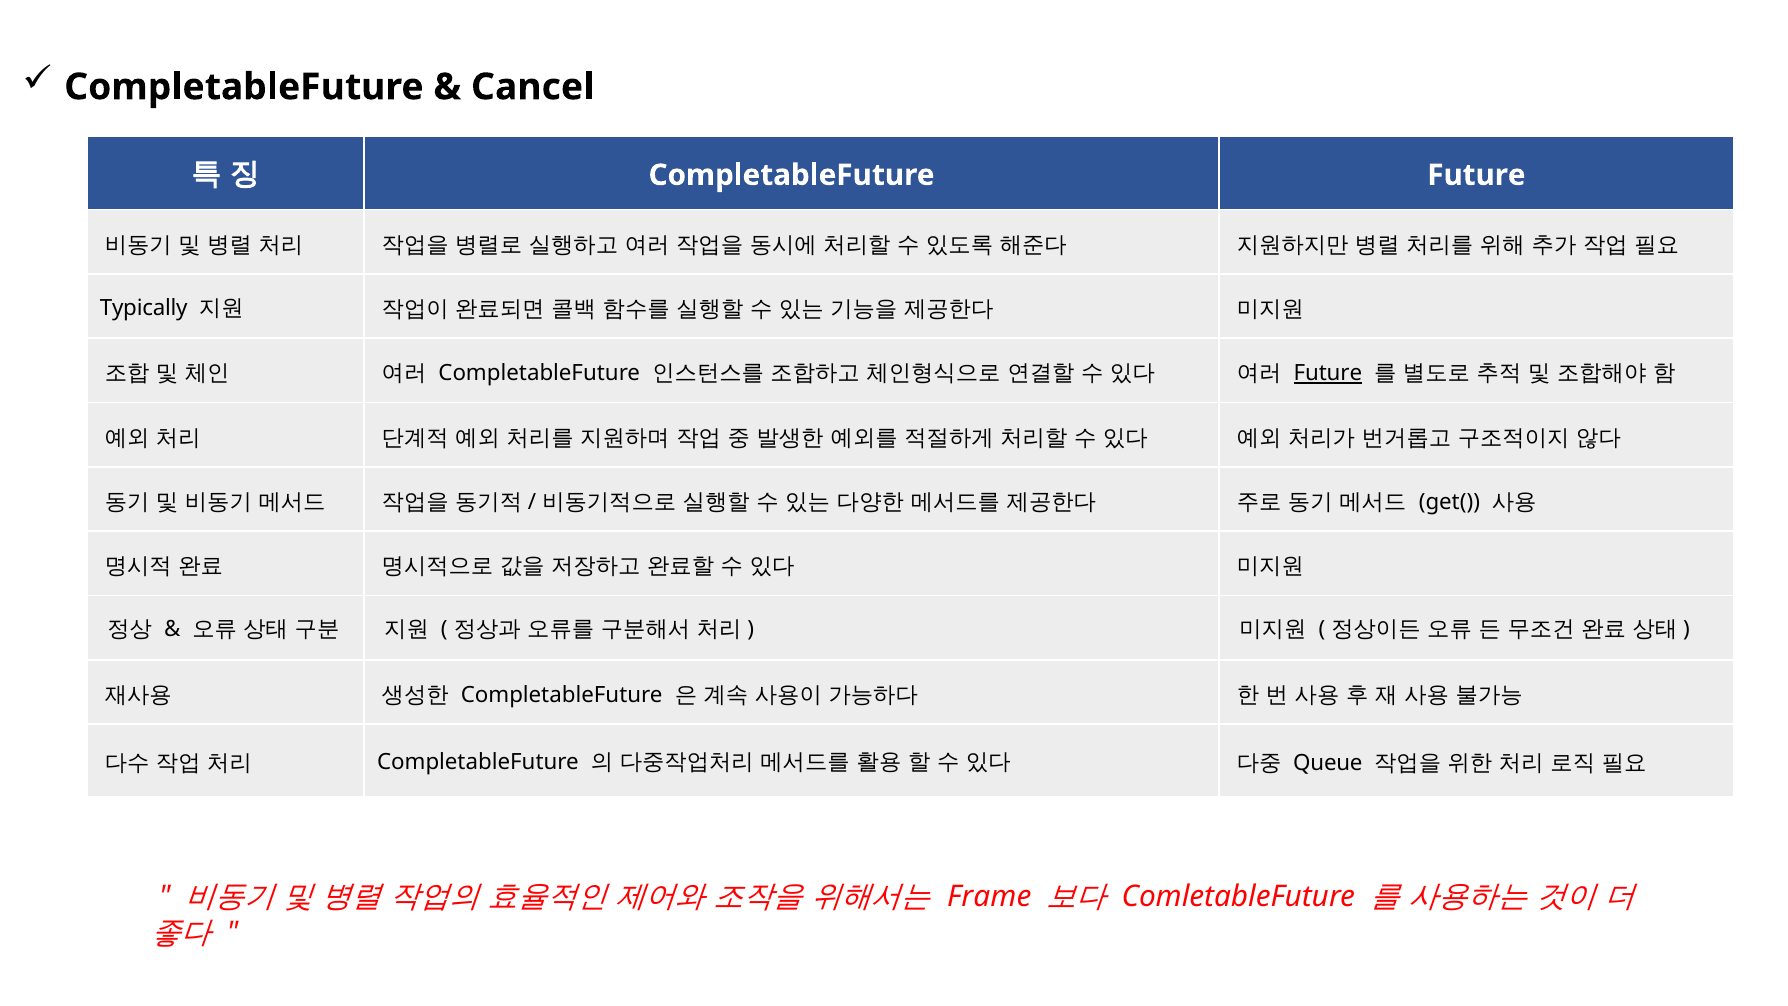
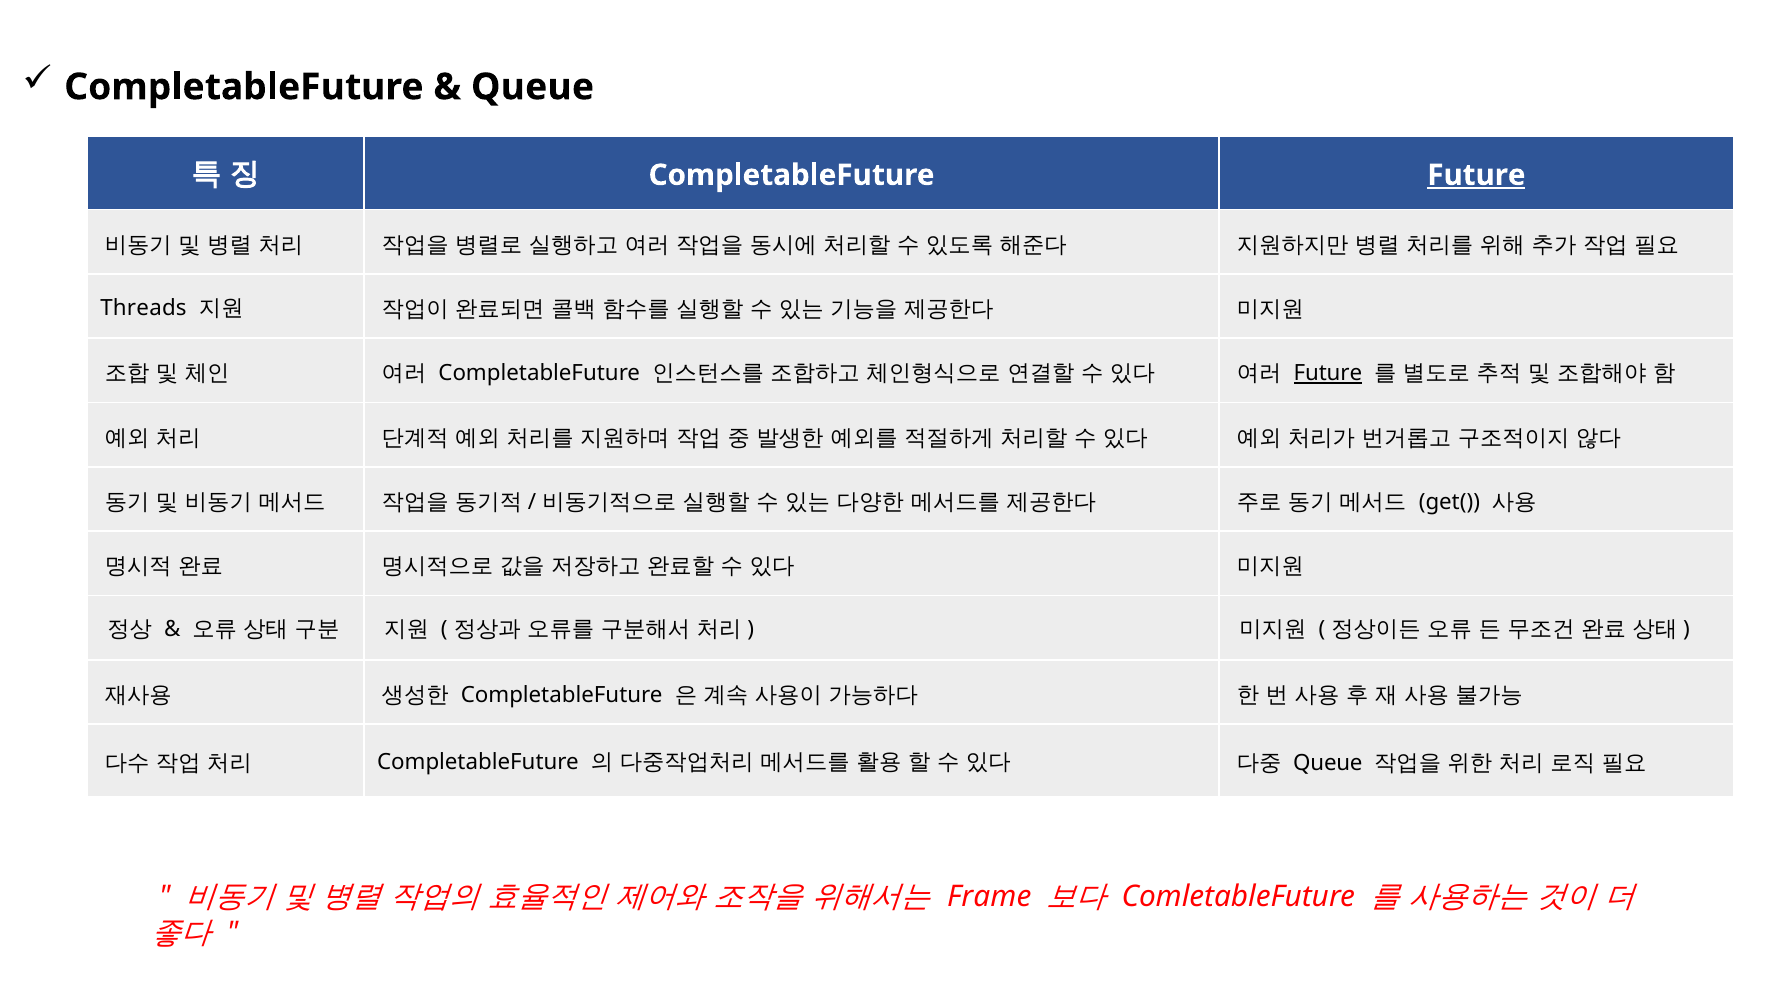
Cancel: Cancel -> Queue (533, 87)
Future underline: none -> present (1476, 175)
Typically: Typically -> Threads (143, 308)
